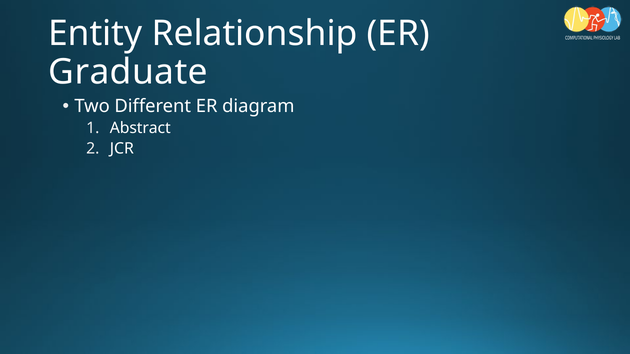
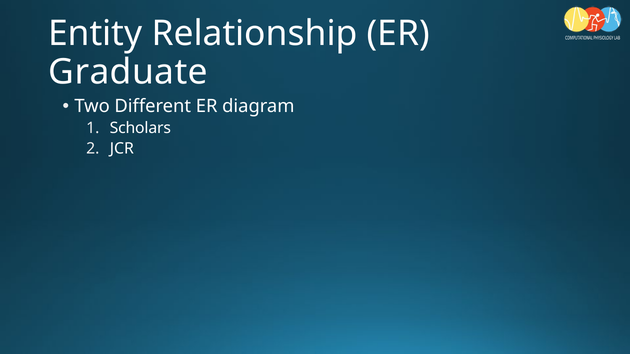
Abstract: Abstract -> Scholars (140, 128)
